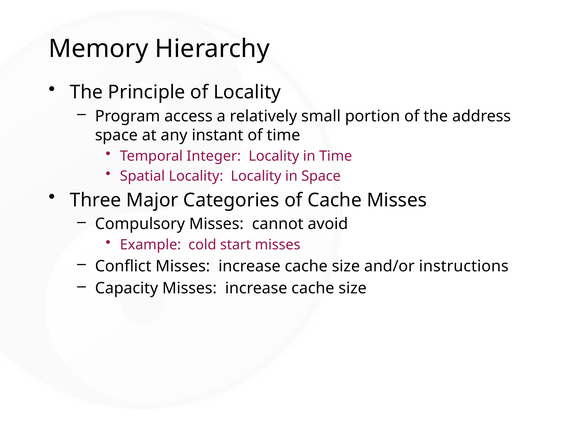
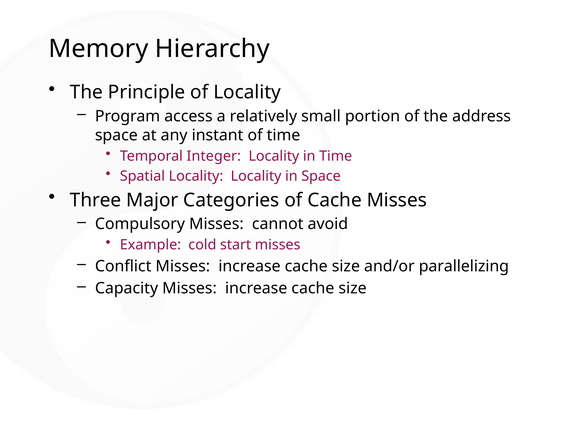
instructions: instructions -> parallelizing (464, 266)
